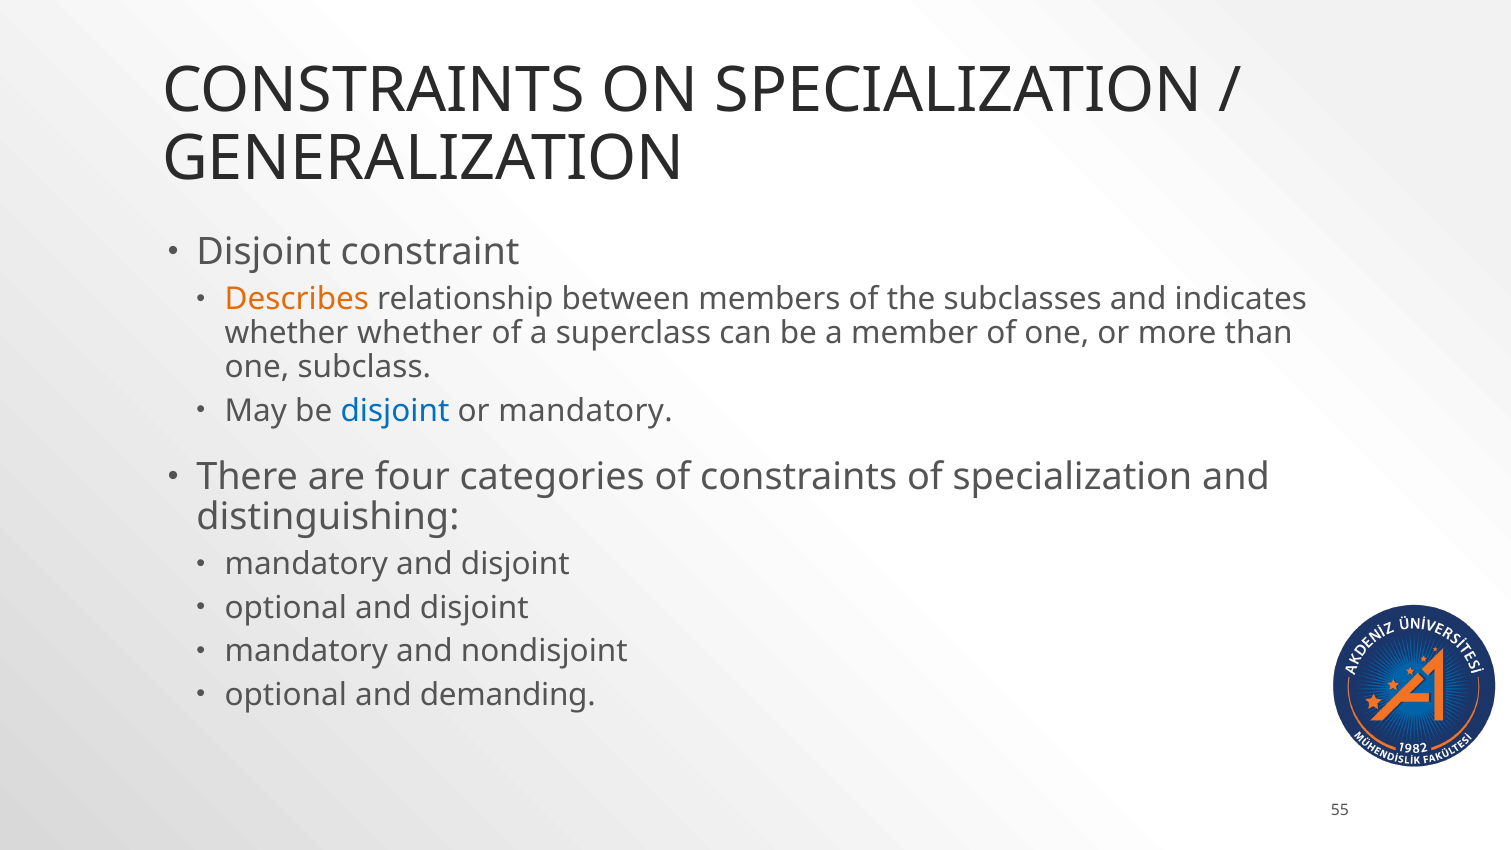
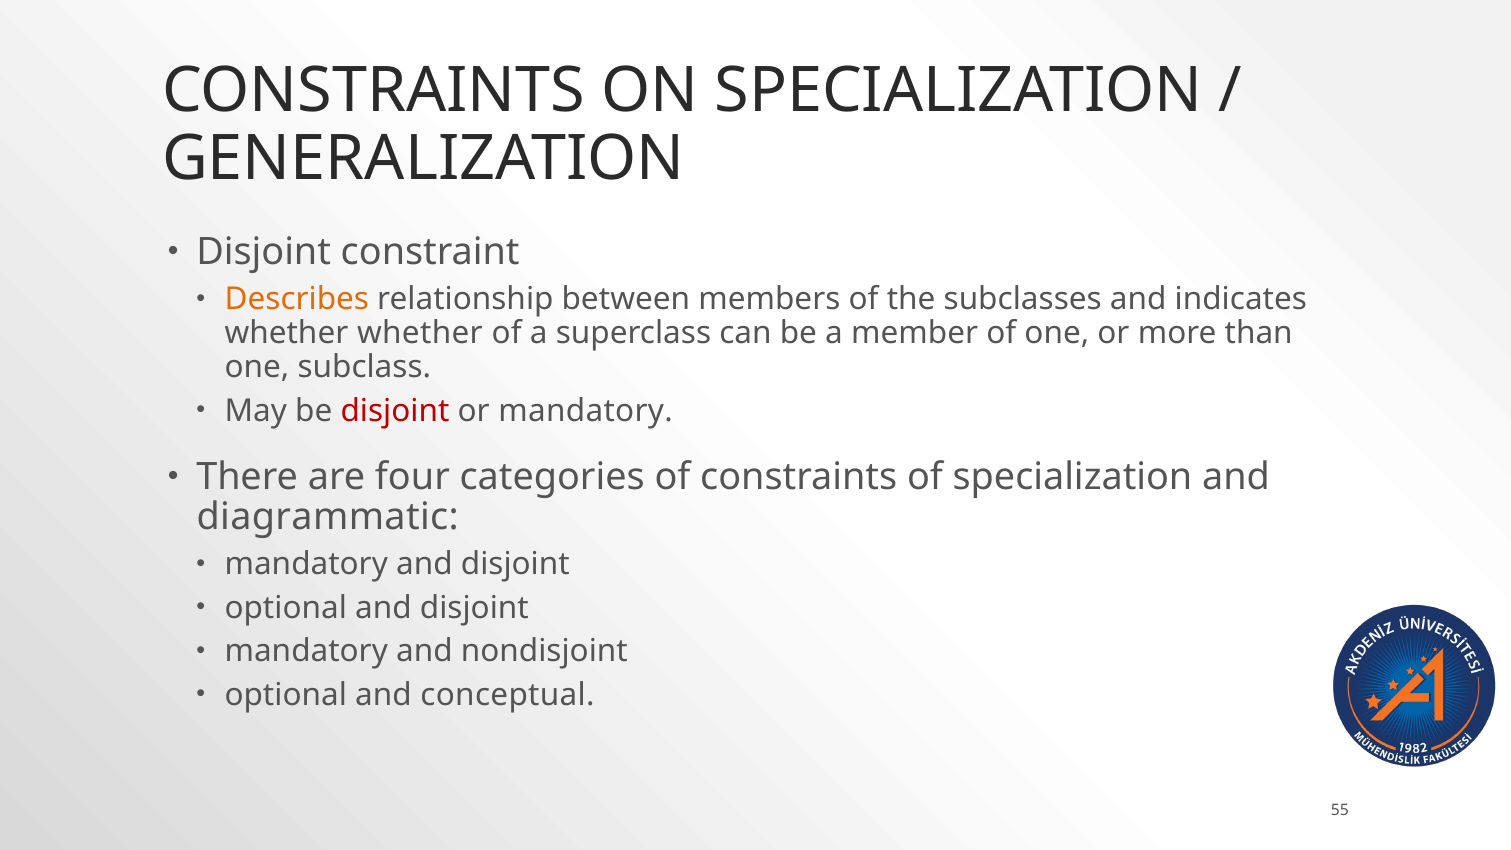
disjoint colour: blue -> red (395, 411)
distinguishing: distinguishing -> diagrammatic (328, 518)
demanding: demanding -> conceptual (508, 695)
